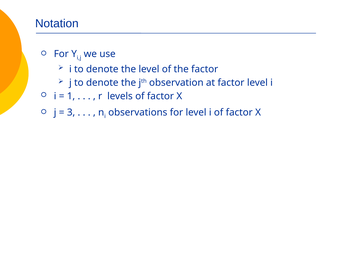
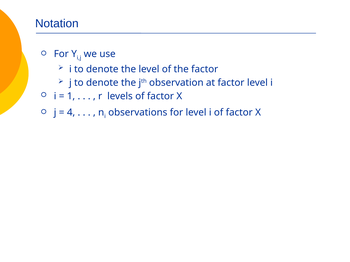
3: 3 -> 4 (71, 113)
